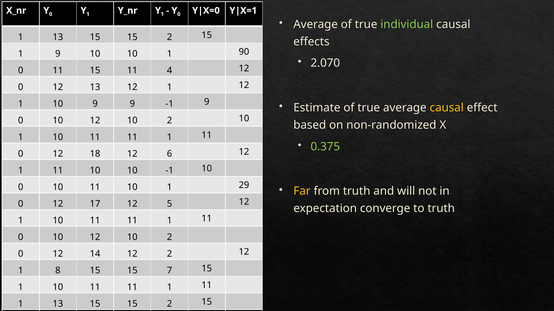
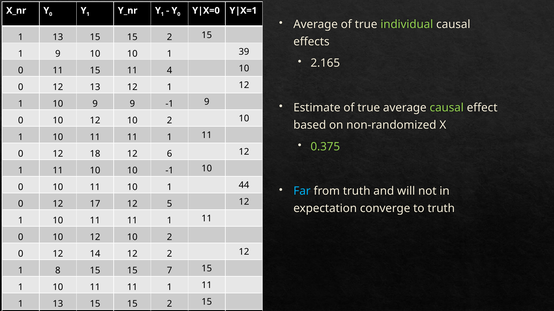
90: 90 -> 39 (244, 52)
2.070: 2.070 -> 2.165 (325, 63)
12: 12 -> 10 (244, 69)
causal colour: yellow -> light green (447, 108)
29: 29 -> 44 (244, 185)
Far colour: yellow -> light blue (302, 192)
